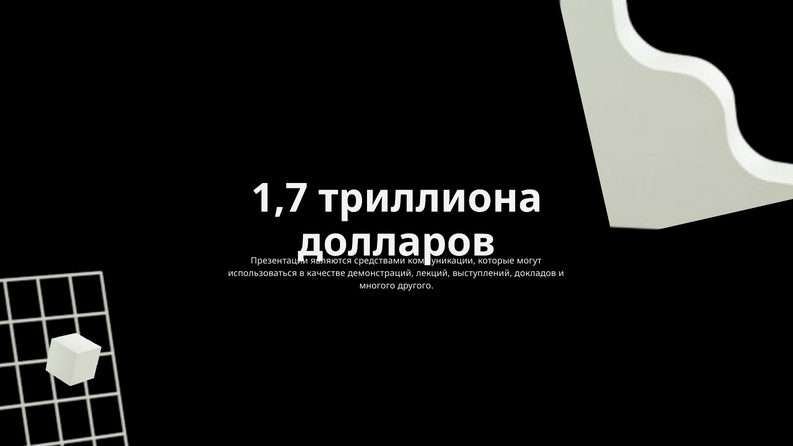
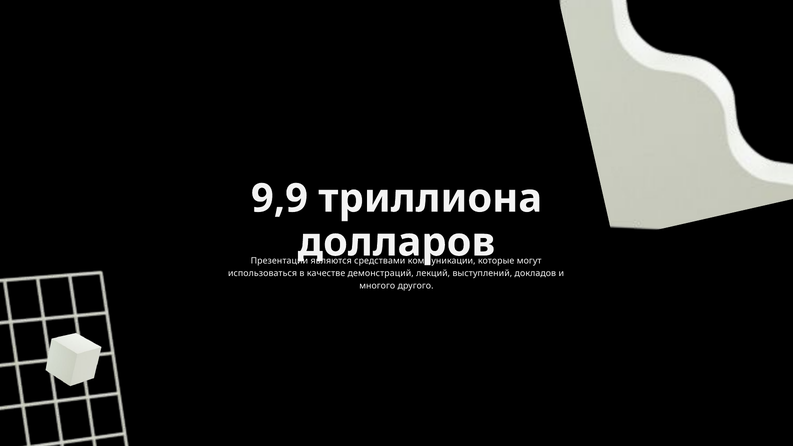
1,7: 1,7 -> 9,9 (279, 198)
